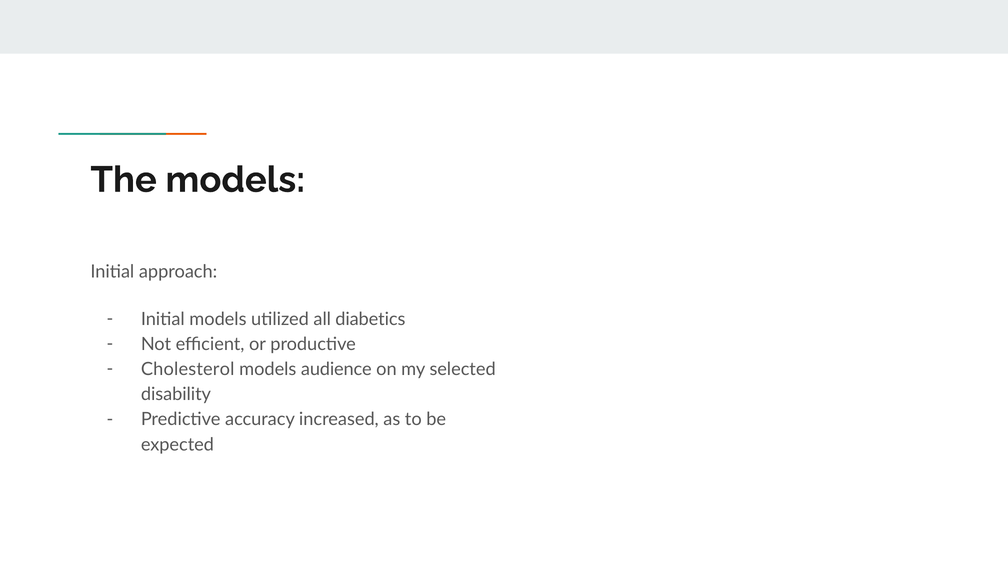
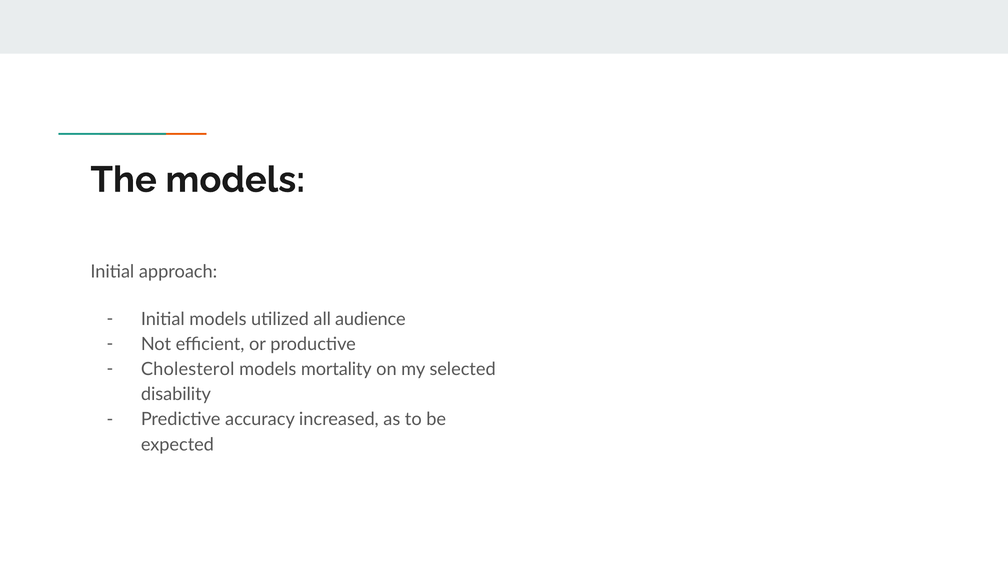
diabetics: diabetics -> audience (370, 319)
audience: audience -> mortality (336, 369)
